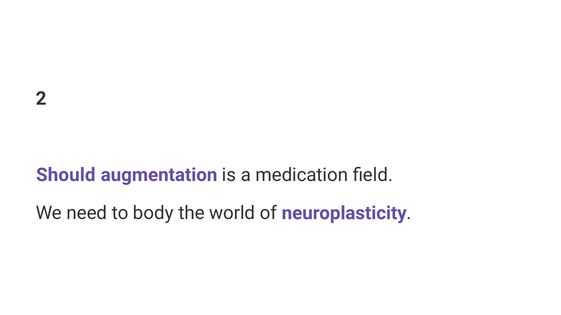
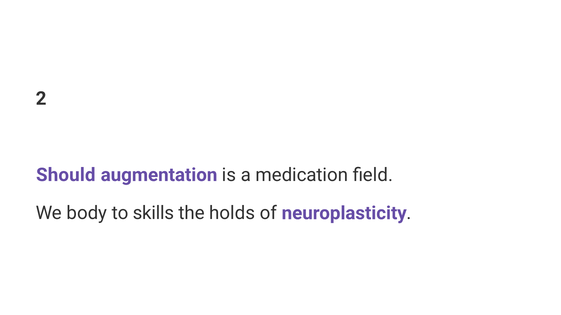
need: need -> body (87, 213)
body: body -> skills (153, 213)
world: world -> holds (232, 213)
